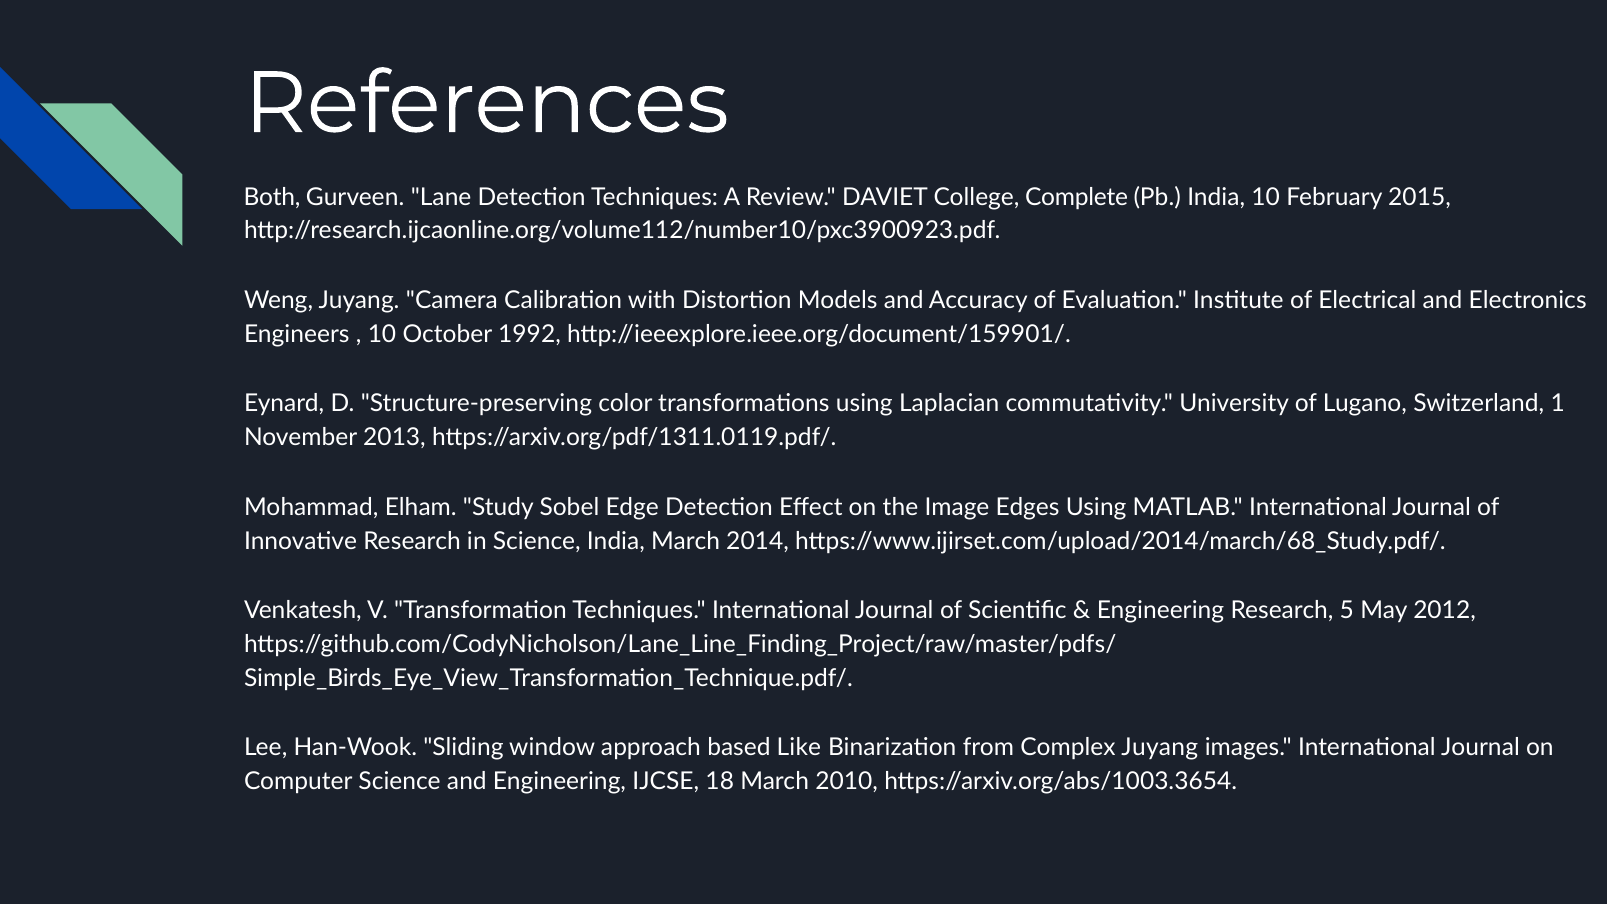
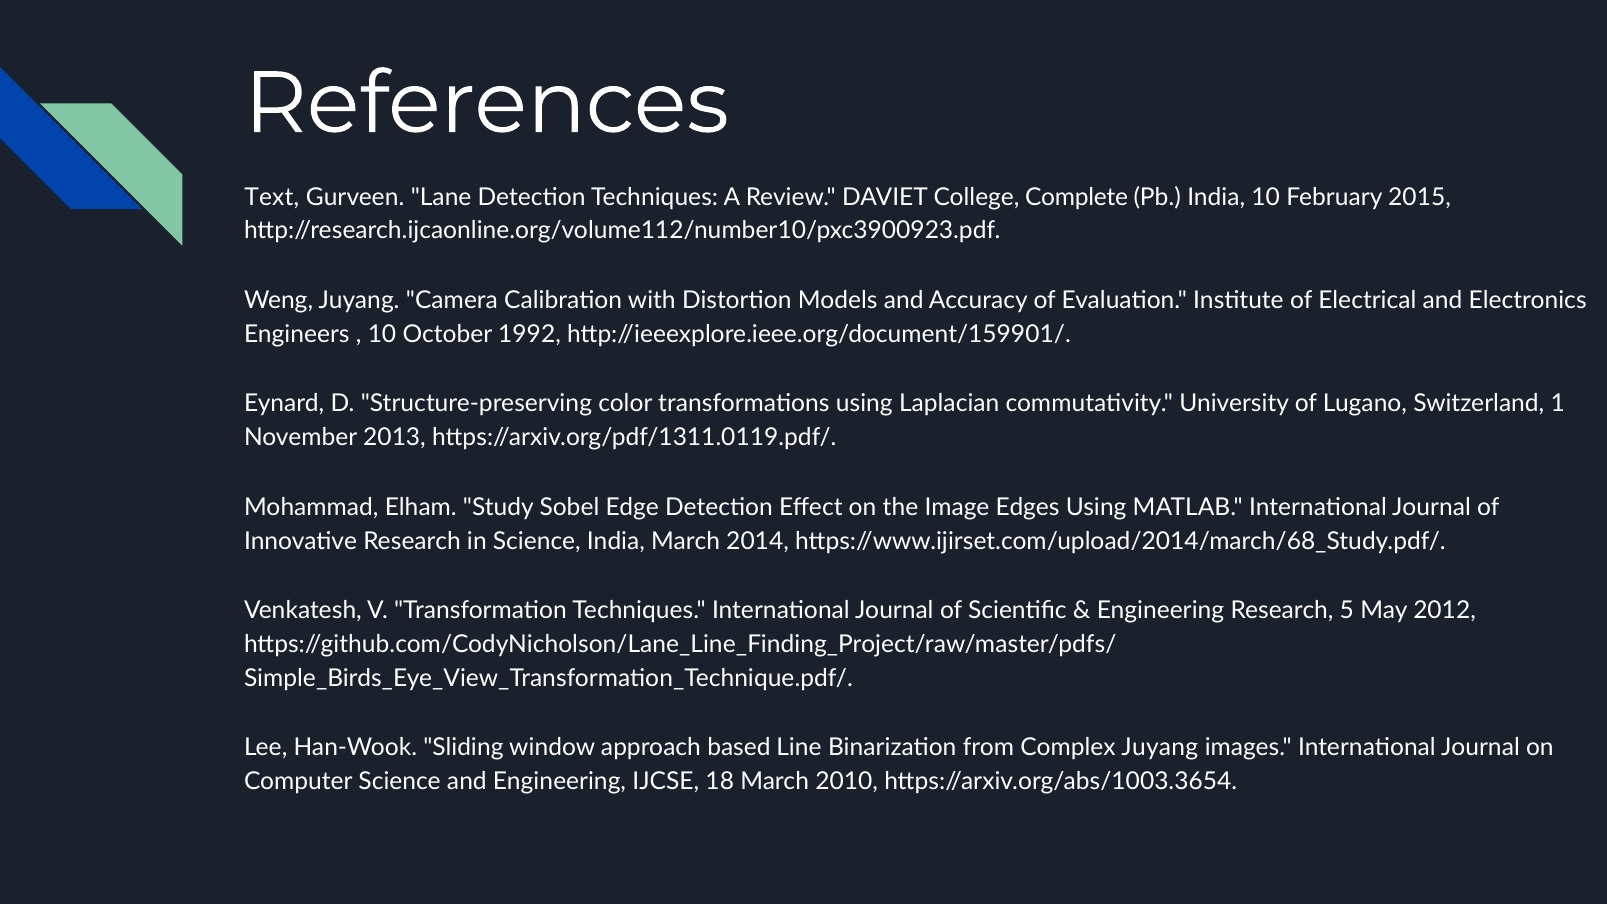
Both: Both -> Text (272, 197)
Like: Like -> Line (799, 748)
